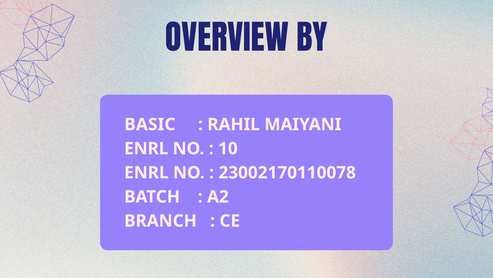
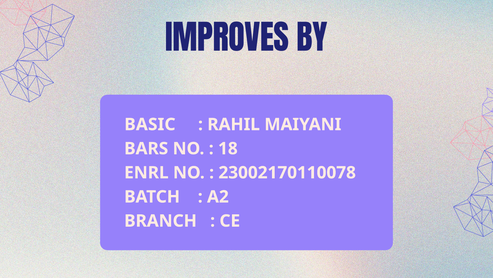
OVERVIEW: OVERVIEW -> IMPROVES (227, 40)
ENRL: ENRL -> BARS (146, 148)
10: 10 -> 18 (228, 148)
